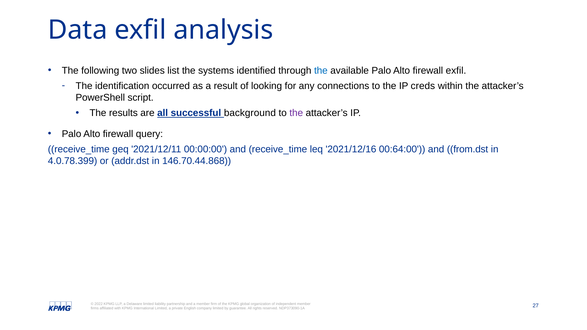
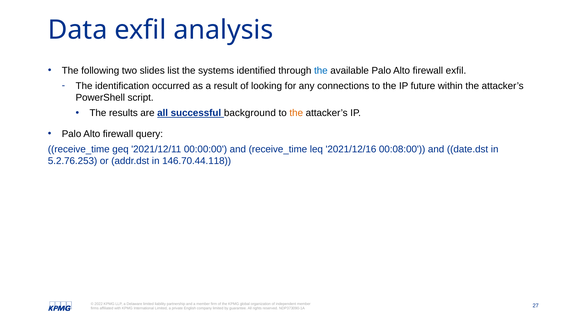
creds: creds -> future (423, 86)
the colour: purple -> orange (296, 113)
00:64:00: 00:64:00 -> 00:08:00 (402, 149)
from.dst: from.dst -> date.dst (468, 149)
4.0.78.399: 4.0.78.399 -> 5.2.76.253 (73, 161)
146.70.44.868: 146.70.44.868 -> 146.70.44.118 (197, 161)
